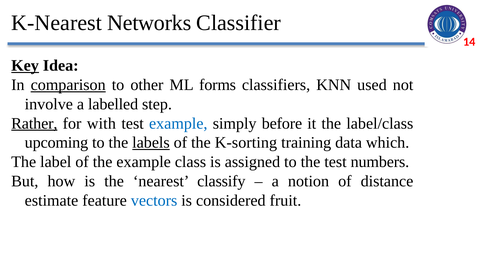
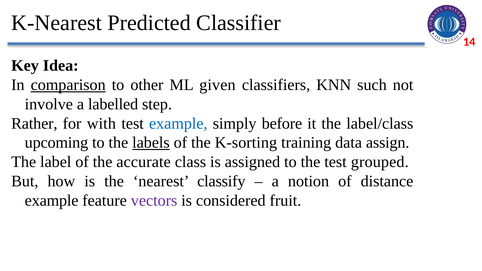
Networks: Networks -> Predicted (149, 23)
Key underline: present -> none (25, 66)
forms: forms -> given (217, 85)
used: used -> such (372, 85)
Rather underline: present -> none (34, 123)
which: which -> assign (388, 143)
the example: example -> accurate (144, 162)
numbers: numbers -> grouped (380, 162)
estimate: estimate -> example (52, 201)
vectors colour: blue -> purple (154, 201)
